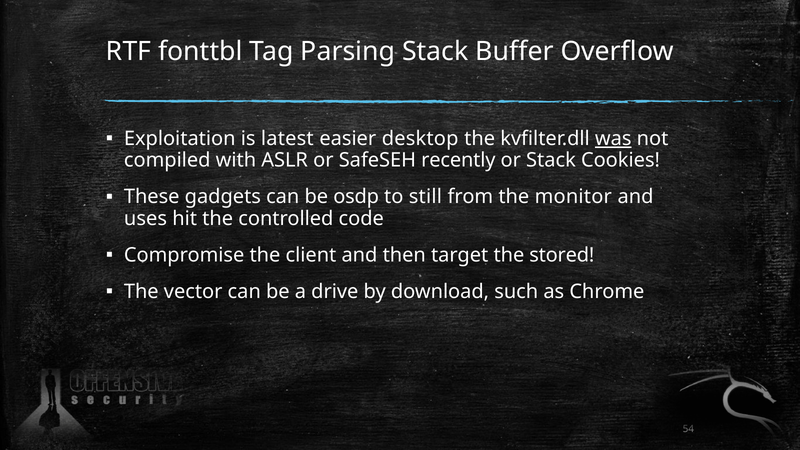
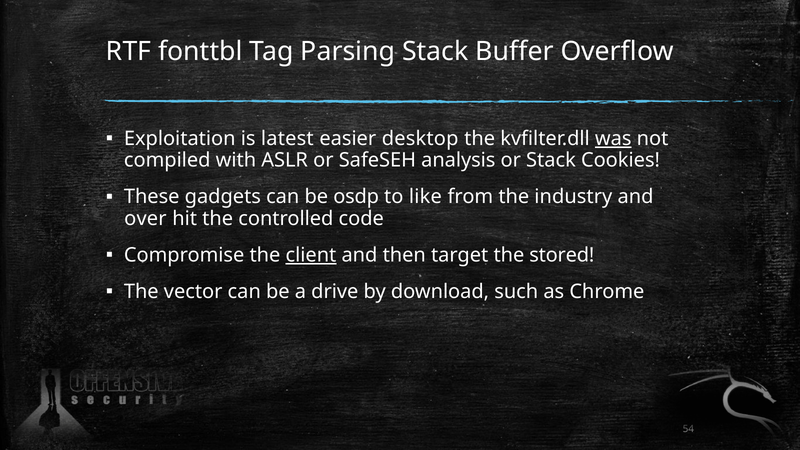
recently: recently -> analysis (458, 160)
still: still -> like (425, 197)
monitor: monitor -> industry (573, 197)
uses: uses -> over (145, 219)
client underline: none -> present (311, 255)
